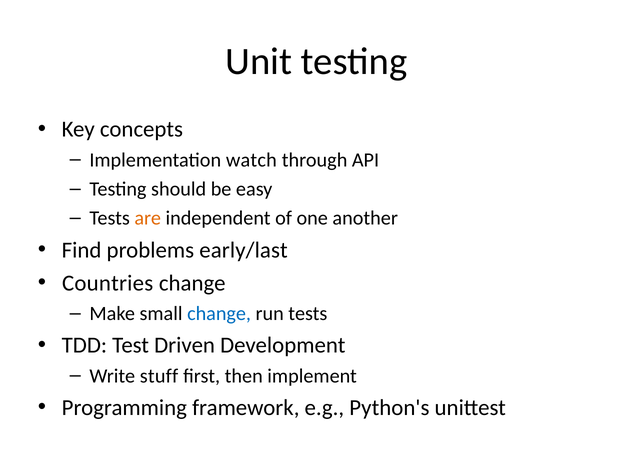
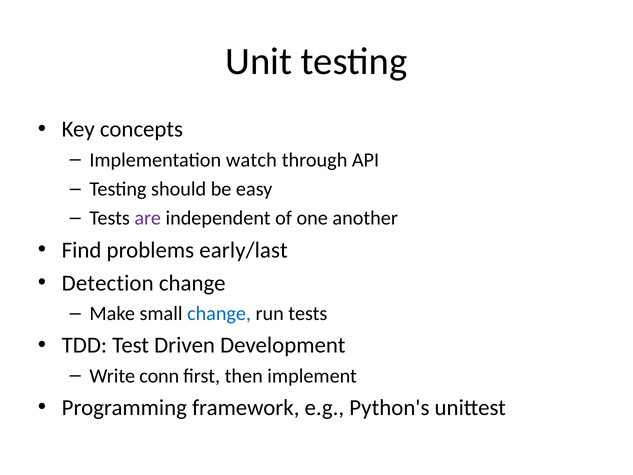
are colour: orange -> purple (148, 218)
Countries: Countries -> Detection (108, 283)
stuff: stuff -> conn (159, 376)
